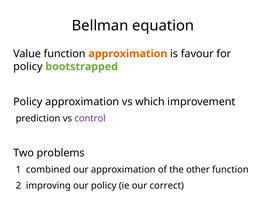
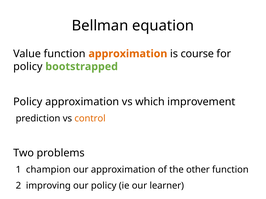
favour: favour -> course (197, 54)
control colour: purple -> orange (90, 119)
combined: combined -> champion (48, 170)
correct: correct -> learner (167, 186)
